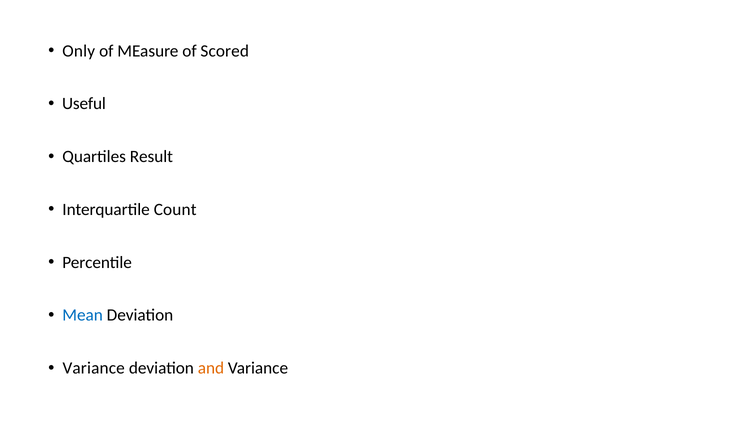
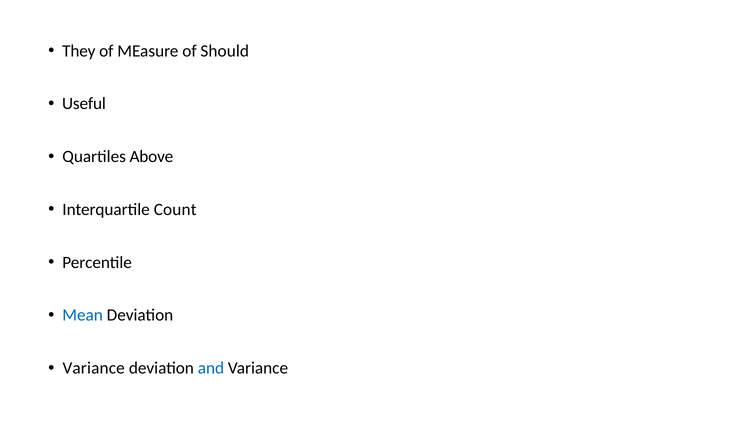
Only: Only -> They (79, 51)
Scored: Scored -> Should (225, 51)
Result: Result -> Above (151, 157)
and colour: orange -> blue (211, 368)
